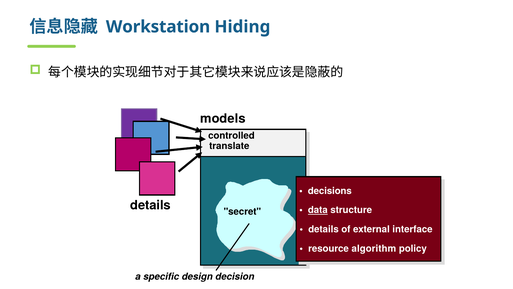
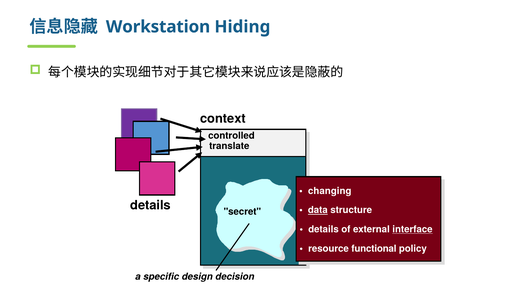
models: models -> context (223, 118)
decisions: decisions -> changing (330, 191)
interface underline: none -> present (413, 229)
algorithm: algorithm -> functional (374, 248)
